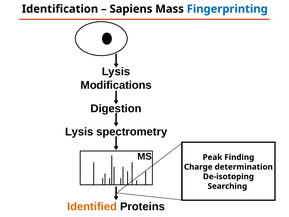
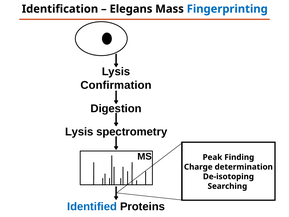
Sapiens: Sapiens -> Elegans (131, 9)
Modifications: Modifications -> Confirmation (116, 85)
Identified colour: orange -> blue (92, 206)
